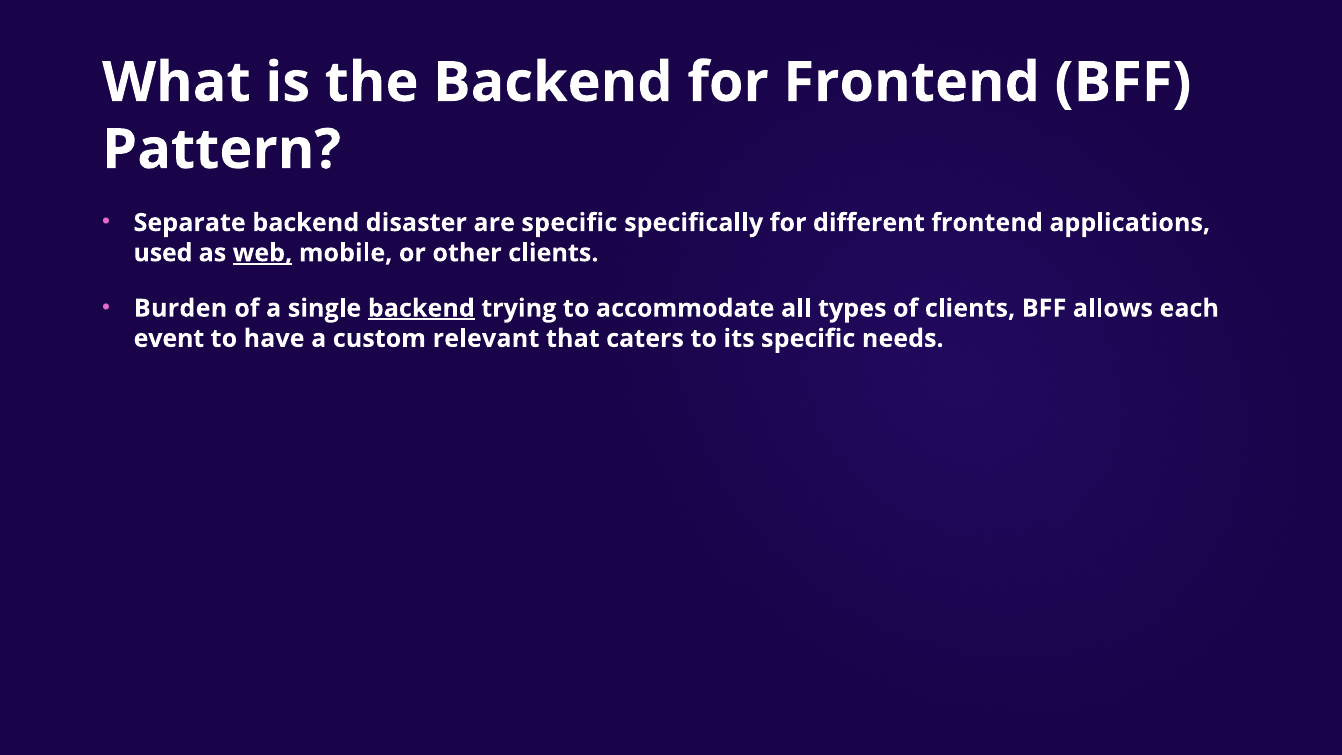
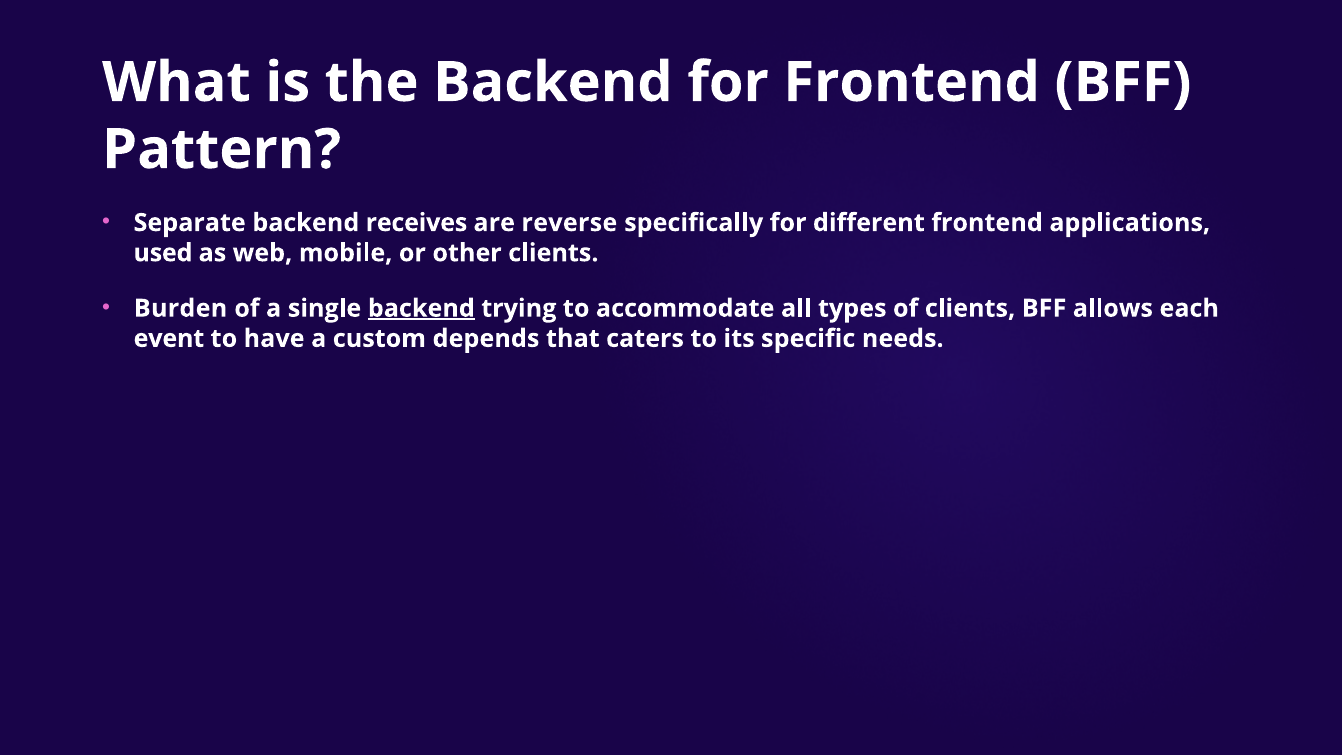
disaster: disaster -> receives (416, 223)
are specific: specific -> reverse (569, 223)
web underline: present -> none (262, 253)
relevant: relevant -> depends (486, 338)
